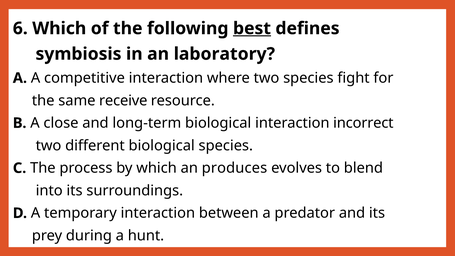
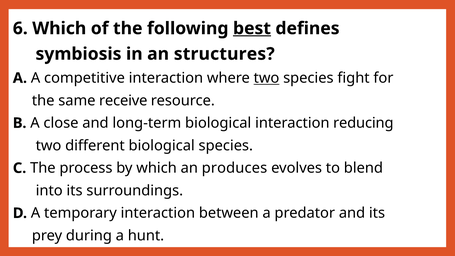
laboratory: laboratory -> structures (224, 54)
two underline: none -> present (266, 78)
incorrect: incorrect -> reducing (363, 123)
